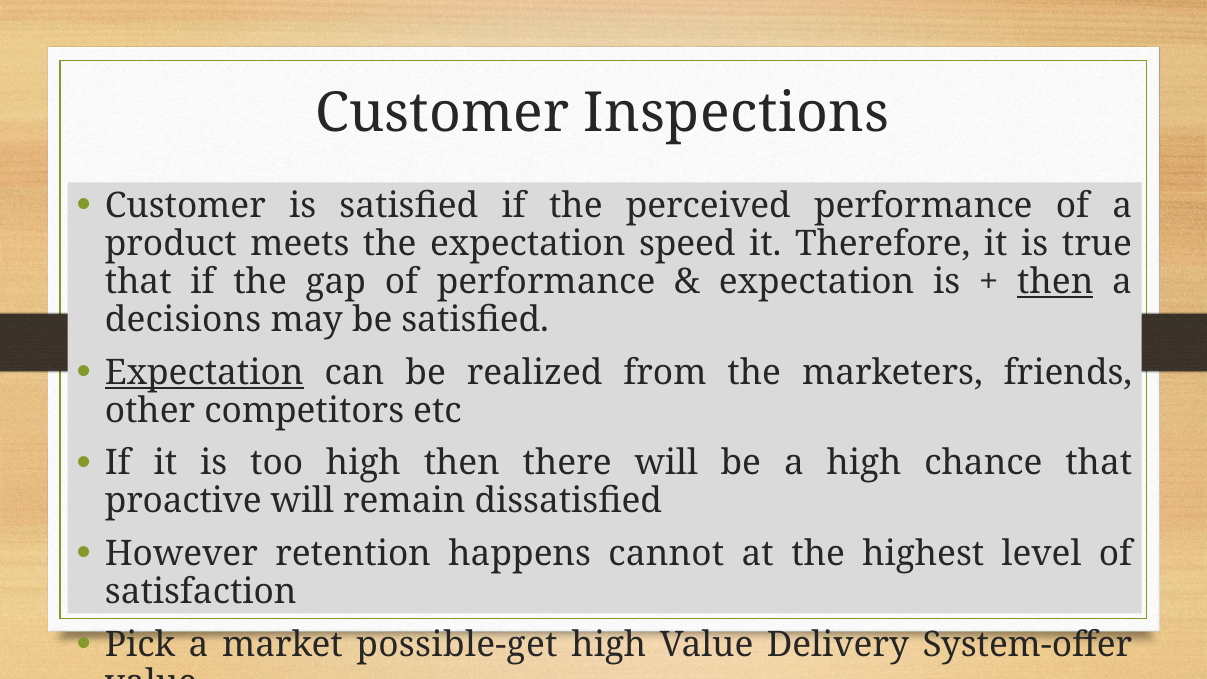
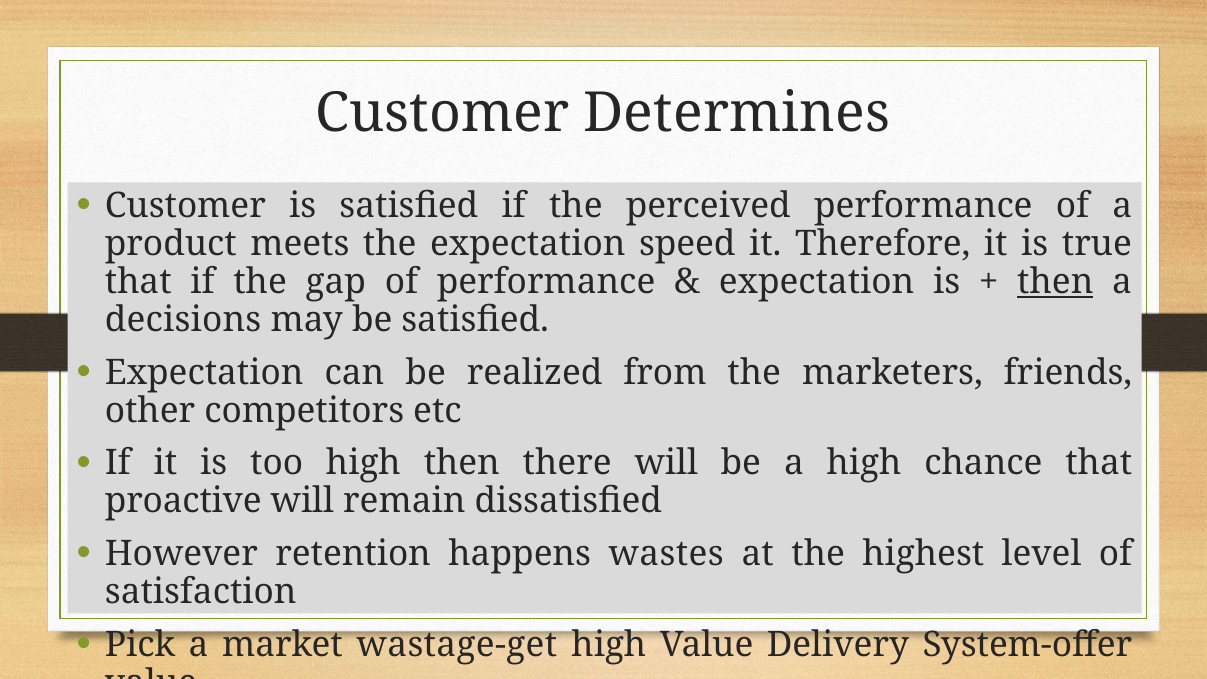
Inspections: Inspections -> Determines (737, 113)
Expectation underline: present -> none (204, 372)
cannot: cannot -> wastes (666, 554)
possible-get: possible-get -> wastage-get (457, 644)
